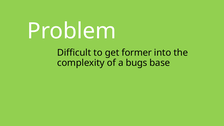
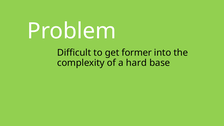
bugs: bugs -> hard (136, 63)
